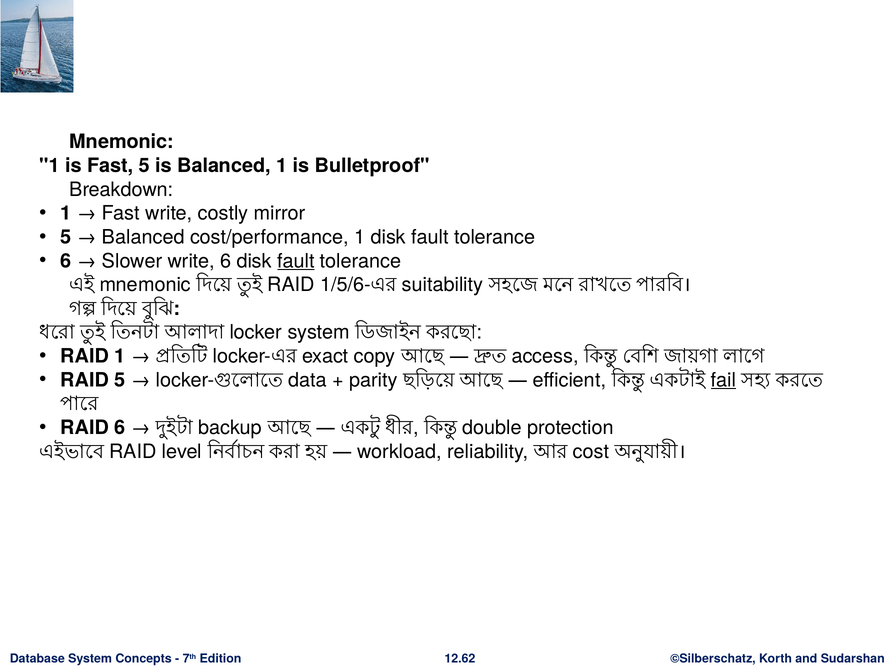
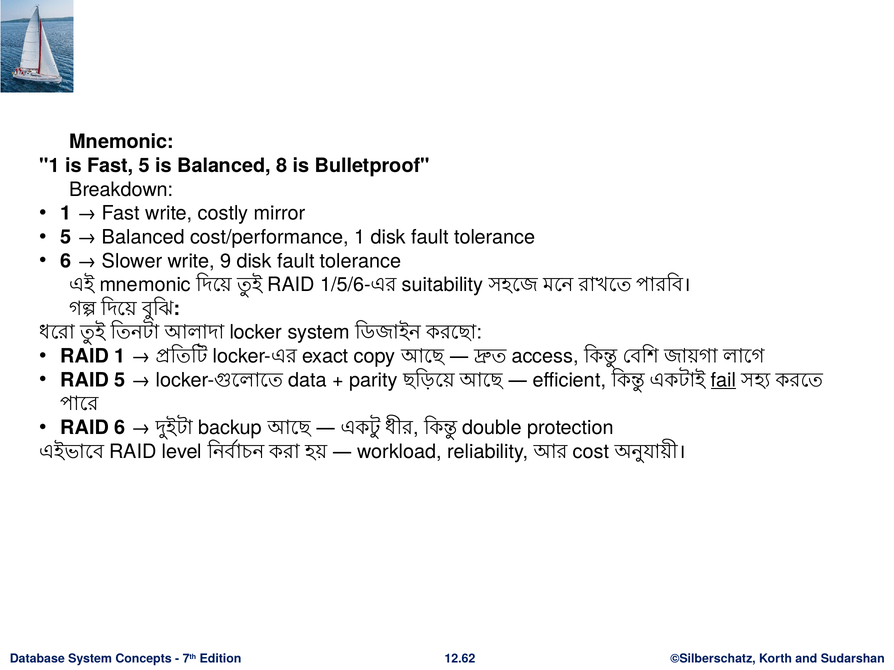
Balanced 1: 1 -> 8 (282, 166)
write 6: 6 -> 9 (226, 261)
fault underline: present -> none (296, 261)
